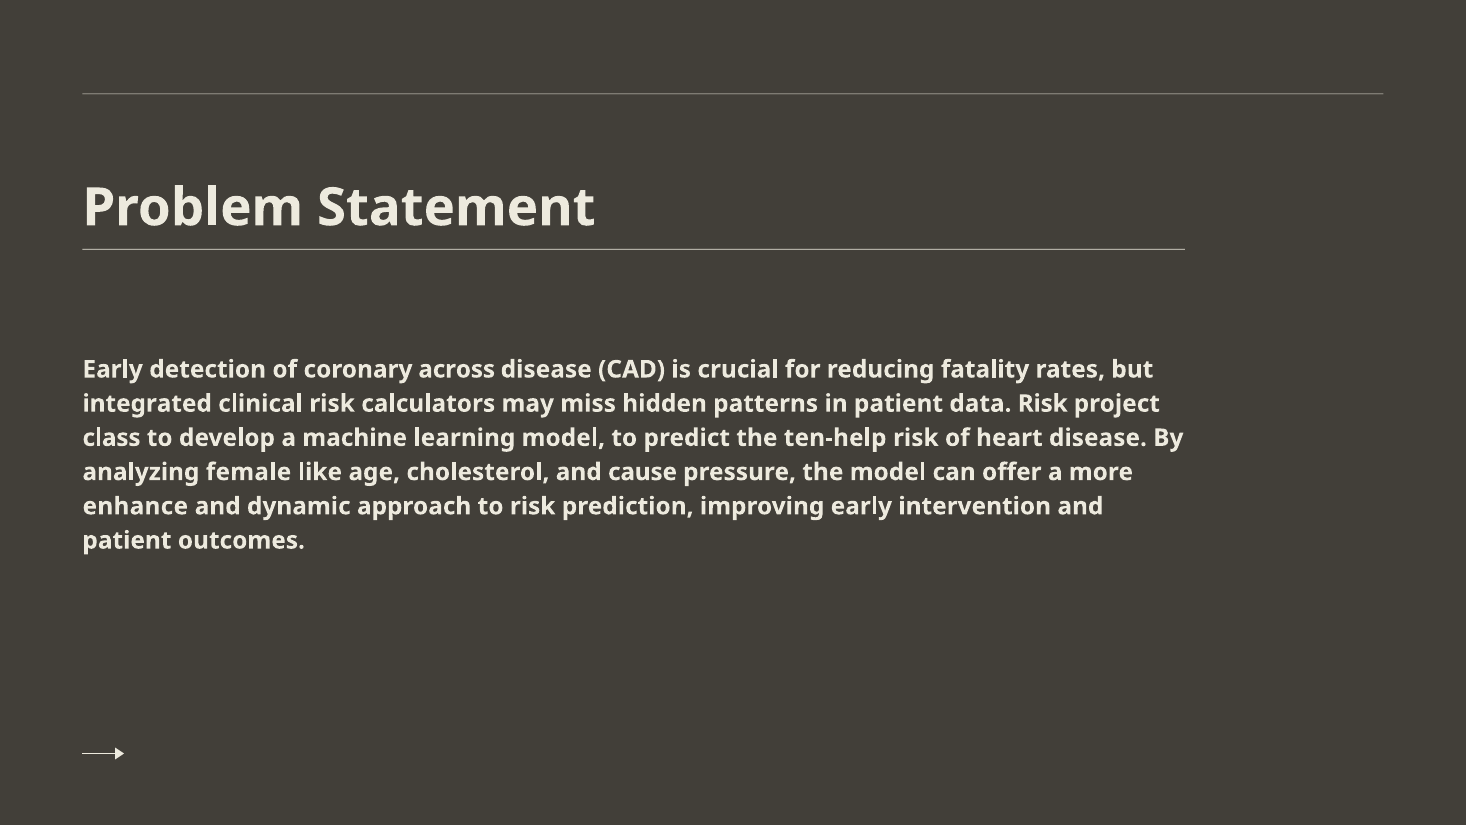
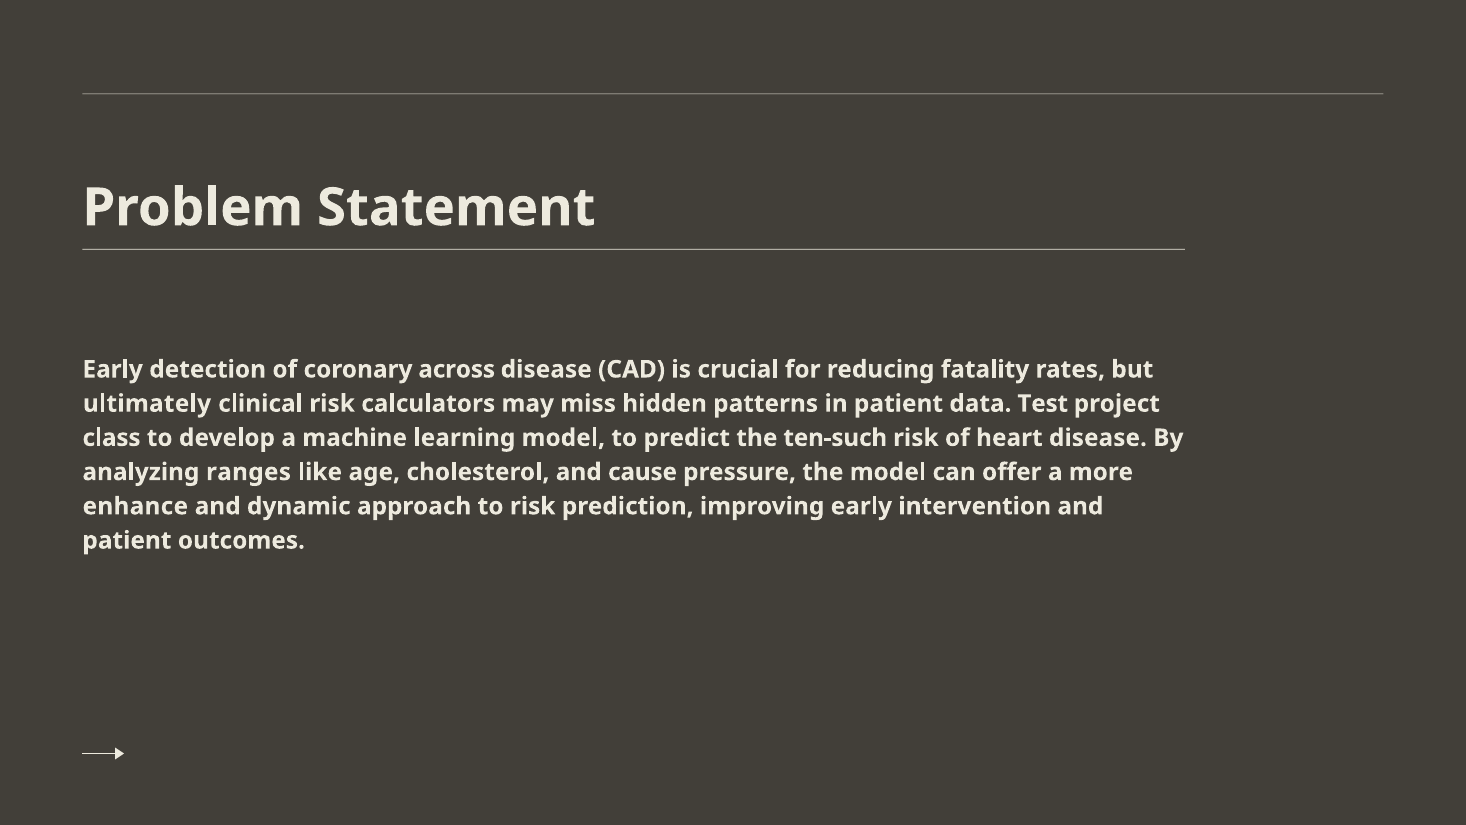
integrated: integrated -> ultimately (147, 403)
data Risk: Risk -> Test (1043, 403)
ten-help: ten-help -> ten-such (835, 438)
female: female -> ranges (248, 472)
